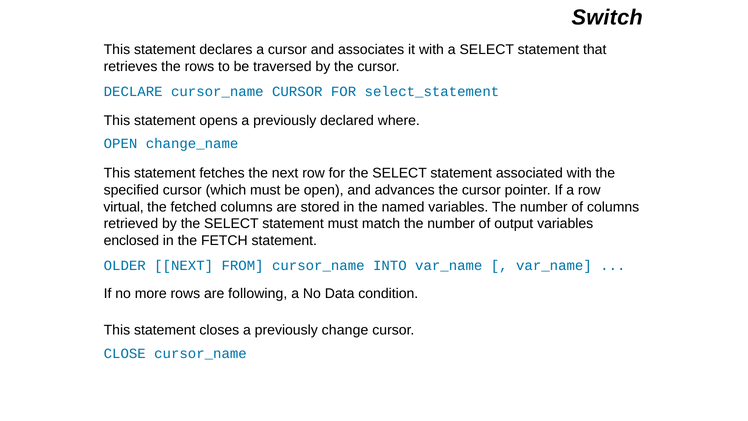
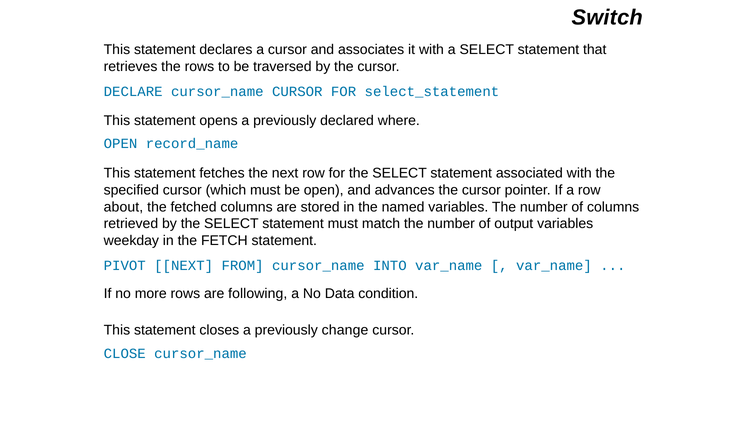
change_name: change_name -> record_name (192, 144)
virtual: virtual -> about (123, 207)
enclosed: enclosed -> weekday (131, 241)
OLDER: OLDER -> PIVOT (125, 265)
